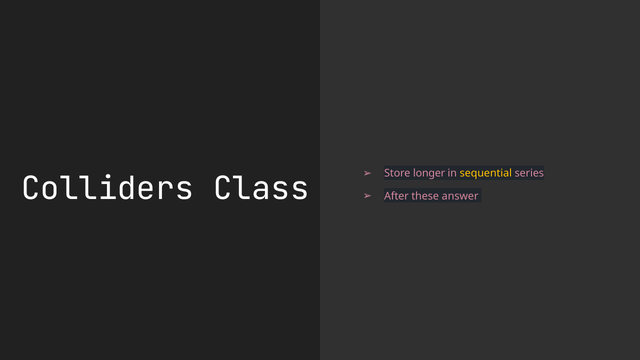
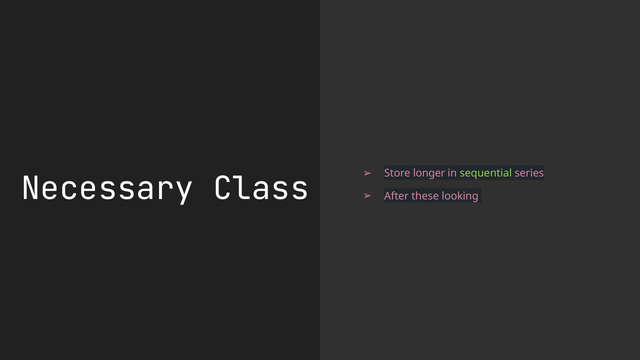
sequential colour: yellow -> light green (486, 173)
Colliders: Colliders -> Necessary (108, 189)
answer: answer -> looking (460, 196)
